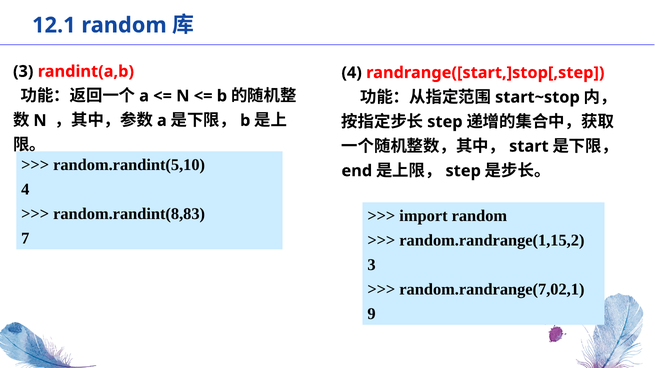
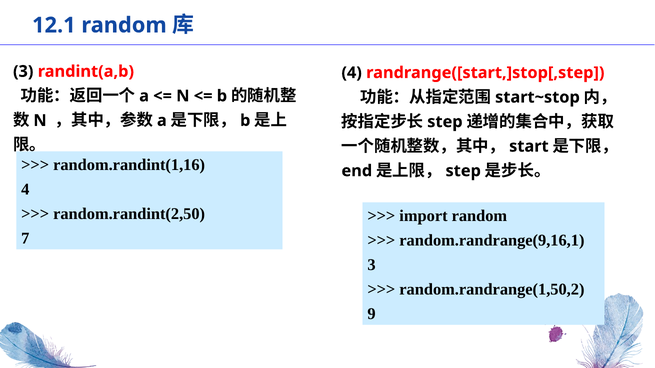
random.randint(5,10: random.randint(5,10 -> random.randint(1,16 (129, 165)
random.randint(8,83: random.randint(8,83 -> random.randint(2,50 (129, 214)
random.randrange(1,15,2: random.randrange(1,15,2 -> random.randrange(9,16,1 (492, 240)
random.randrange(7,02,1: random.randrange(7,02,1 -> random.randrange(1,50,2 (492, 290)
